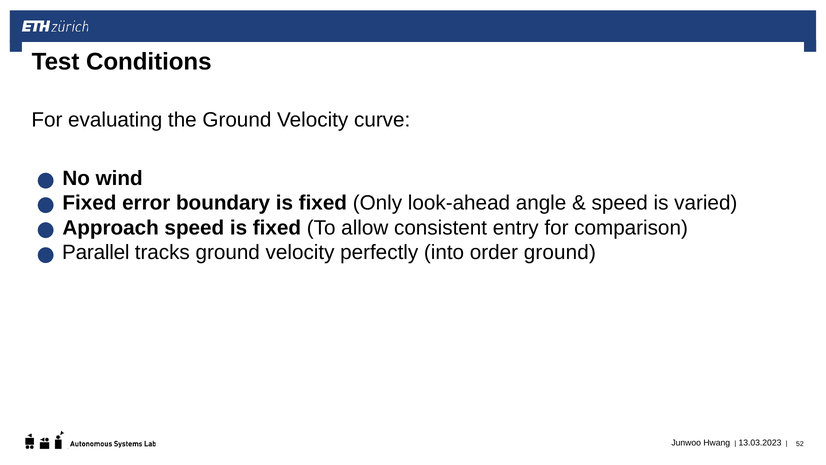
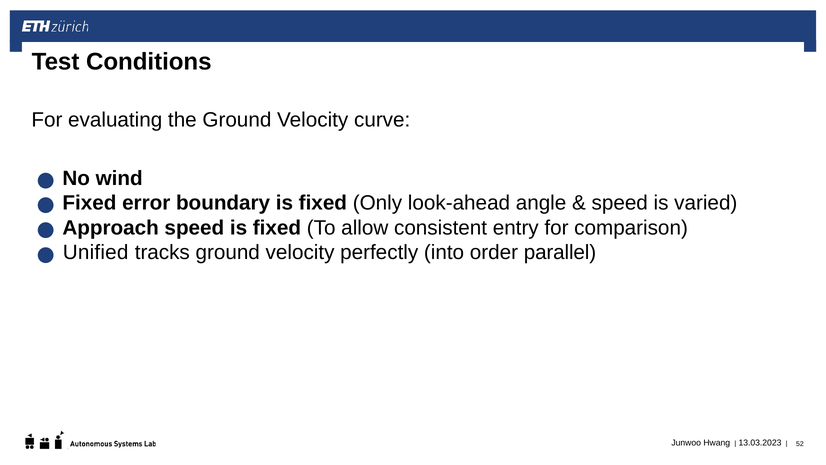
Parallel: Parallel -> Unified (96, 253)
order ground: ground -> parallel (560, 253)
